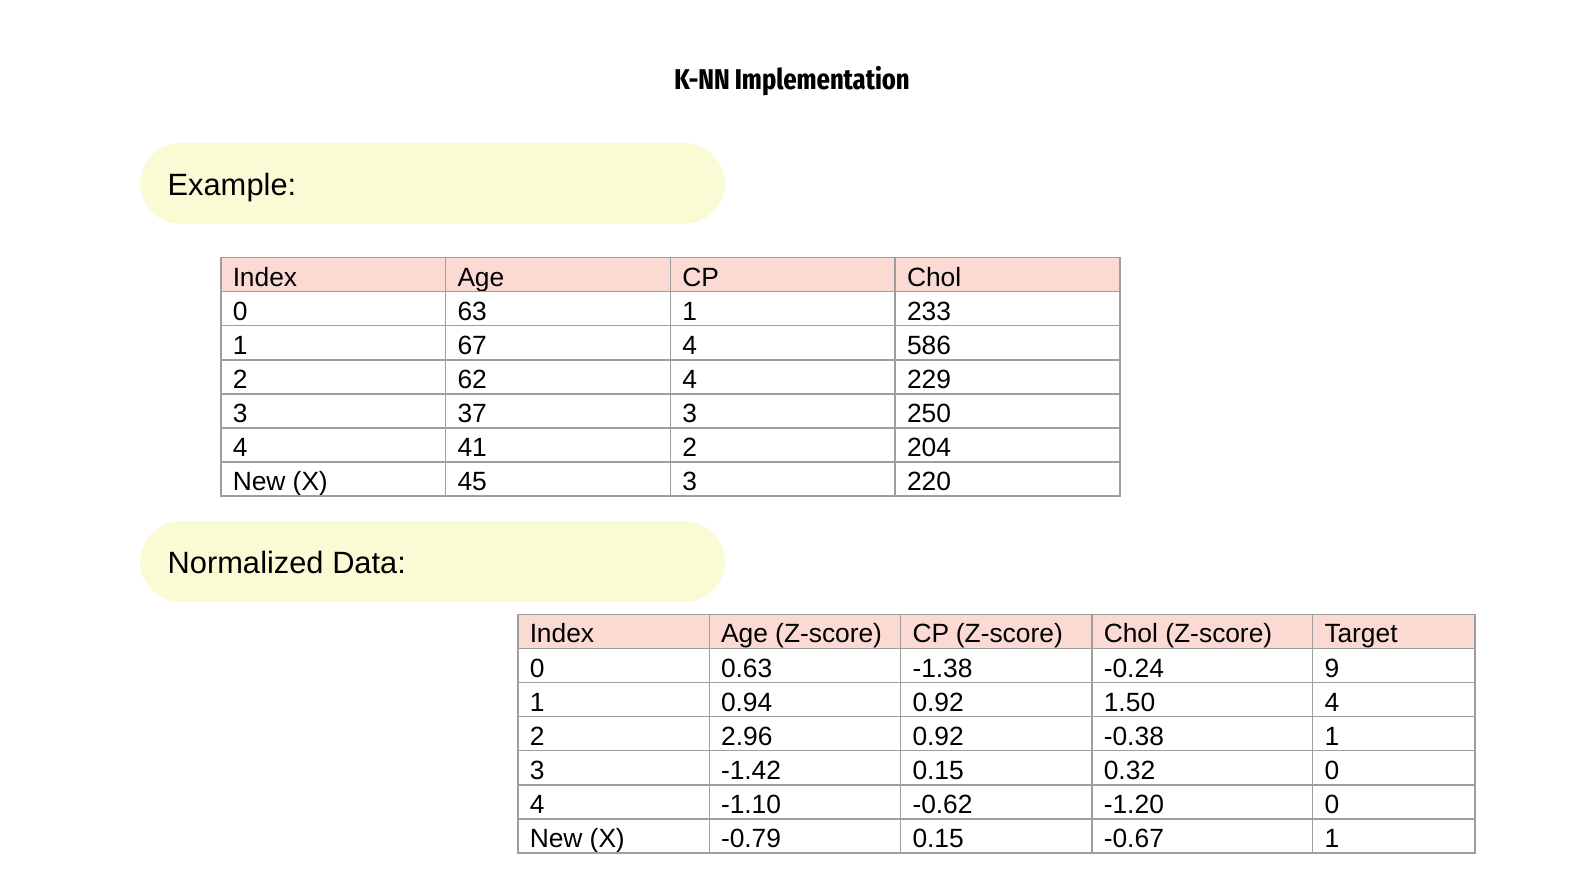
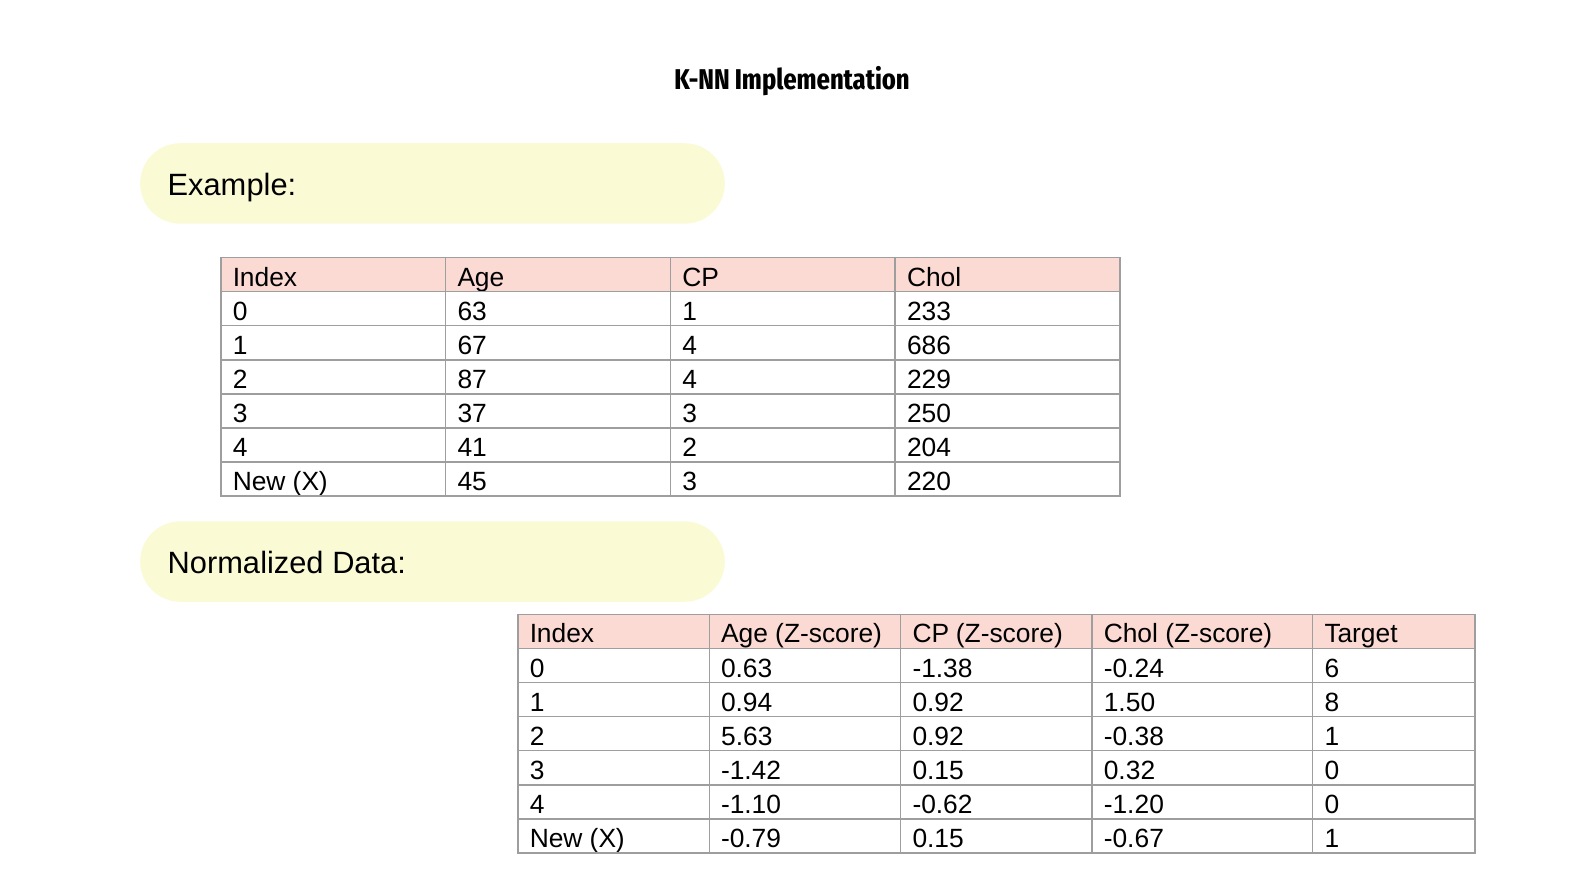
586: 586 -> 686 (929, 346)
62: 62 -> 87 (472, 380)
9: 9 -> 6 (1332, 668)
1.50 4: 4 -> 8 (1332, 702)
2.96: 2.96 -> 5.63 (747, 736)
